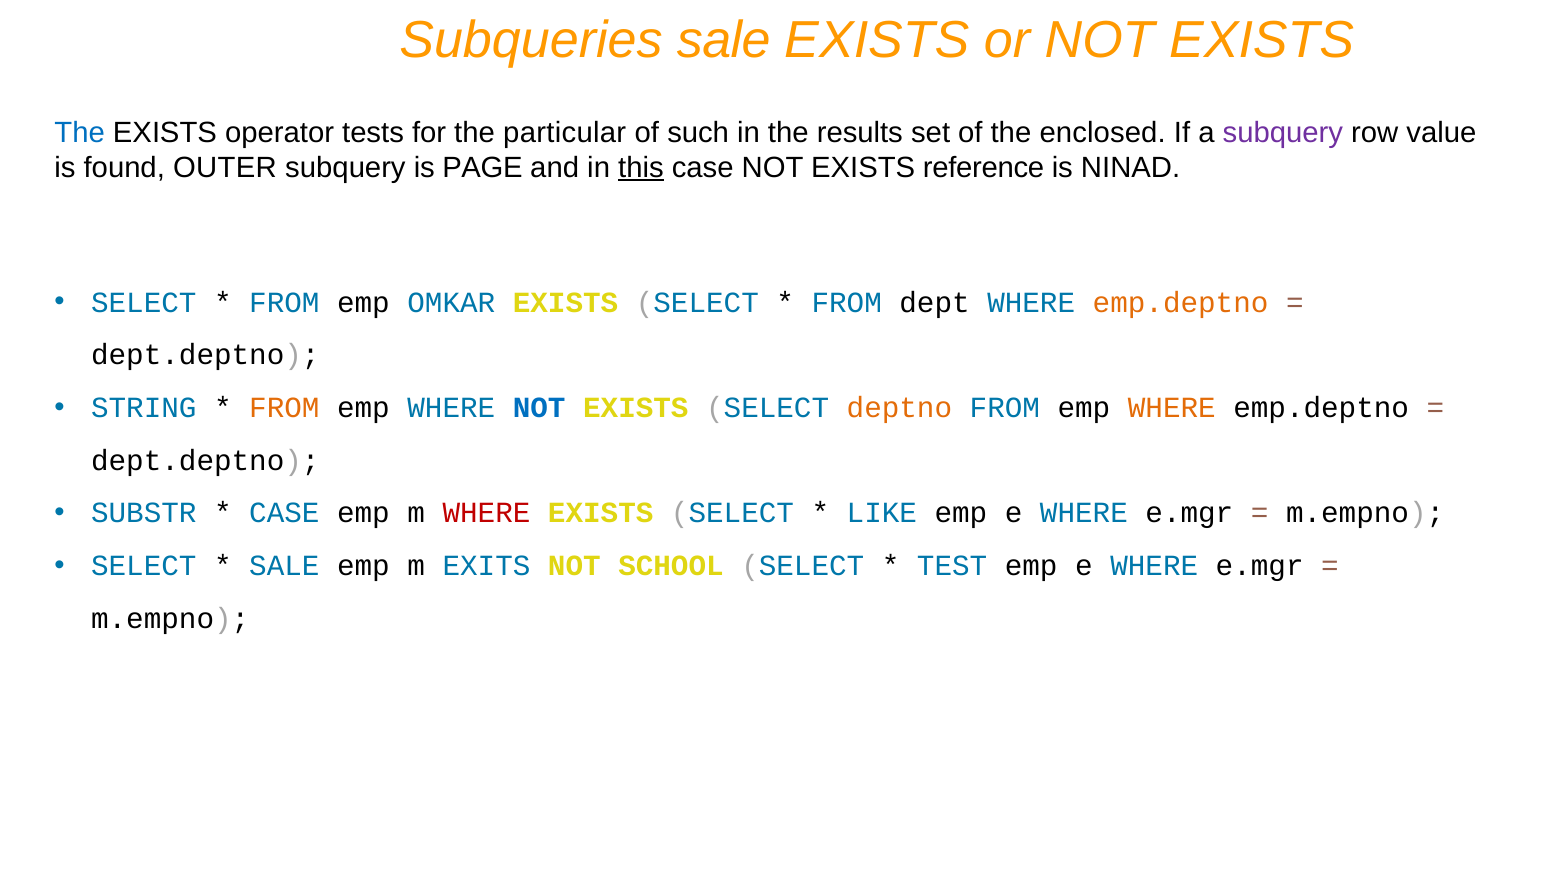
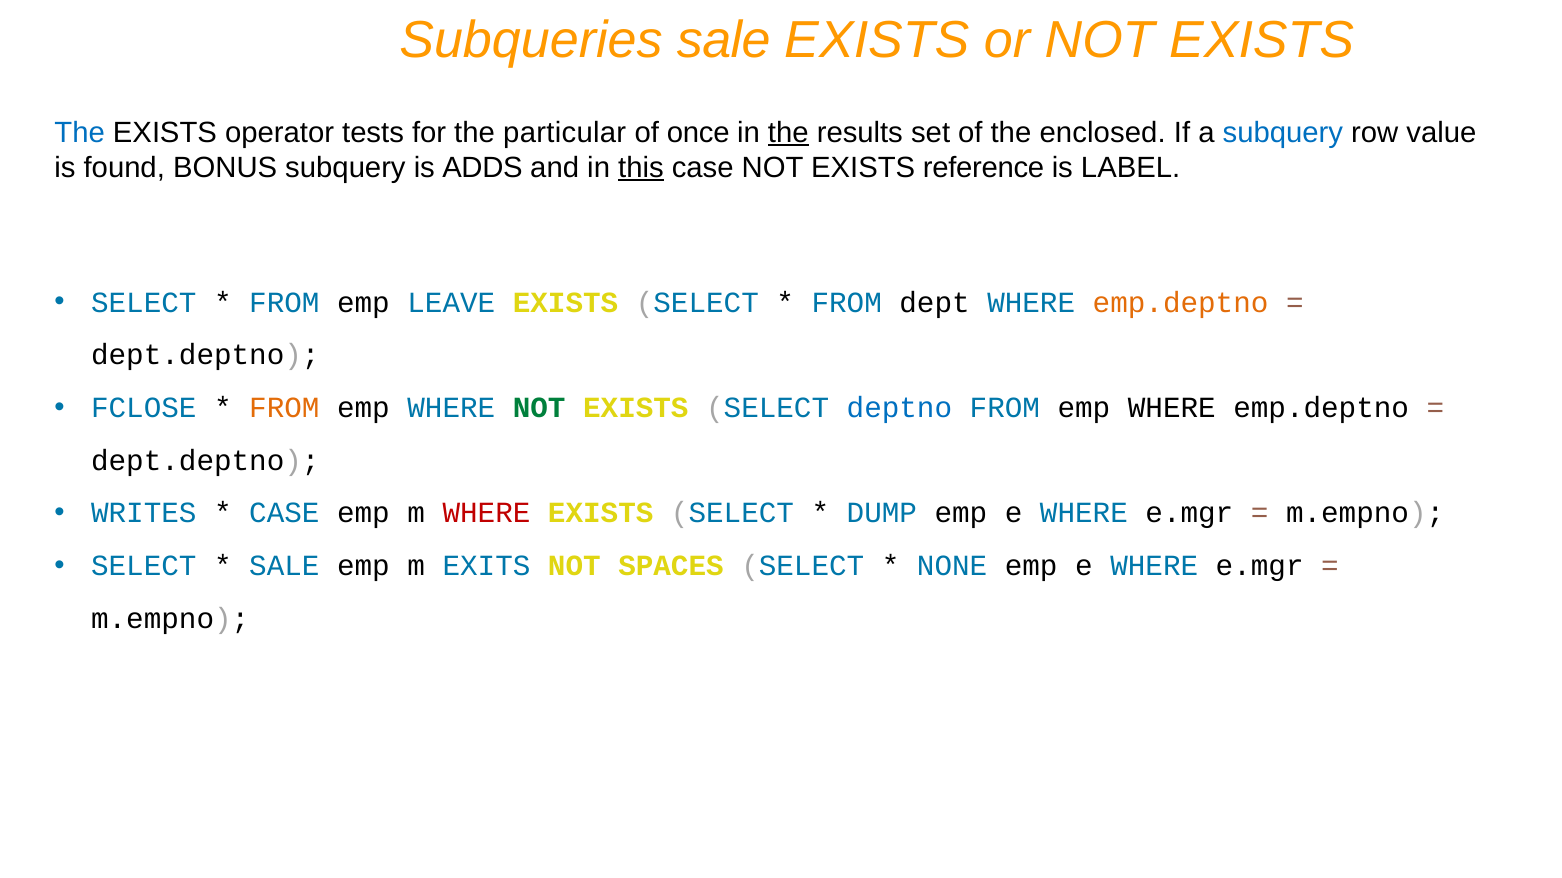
such: such -> once (698, 133)
the underline: none -> present (788, 133)
subquery colour: purple -> blue (1283, 133)
OUTER: OUTER -> BONUS (225, 168)
PAGE: PAGE -> ADDS (482, 168)
NINAD: NINAD -> LABEL (1131, 168)
OMKAR: OMKAR -> LEAVE (451, 303)
STRING: STRING -> FCLOSE (144, 408)
NOT colour: blue -> green (539, 408)
deptno colour: orange -> blue (899, 408)
WHERE colour: orange -> black (1172, 408)
SUBSTR: SUBSTR -> WRITES (144, 514)
LIKE: LIKE -> DUMP (882, 514)
SCHOOL: SCHOOL -> SPACES (671, 566)
TEST: TEST -> NONE (952, 566)
